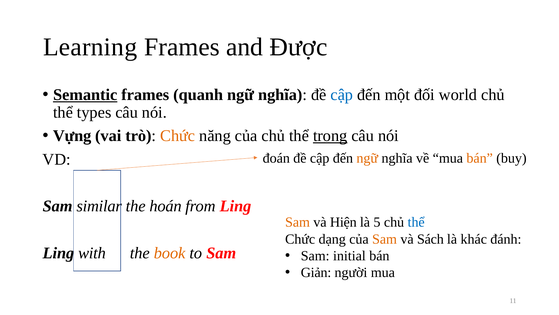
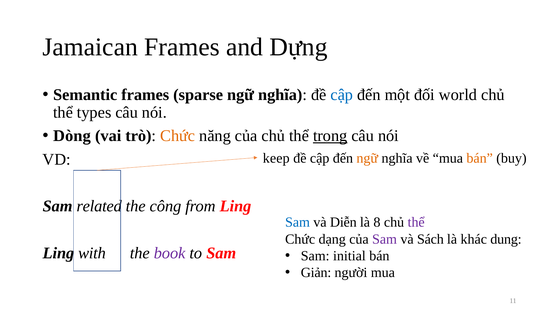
Learning: Learning -> Jamaican (90, 47)
Được: Được -> Dựng (299, 47)
Semantic underline: present -> none (85, 95)
quanh: quanh -> sparse (198, 95)
Vựng: Vựng -> Dòng (72, 136)
đoán: đoán -> keep (276, 158)
similar: similar -> related (99, 206)
hoán: hoán -> công (165, 206)
Sam colour: orange -> blue (298, 222)
Hiện: Hiện -> Diễn (343, 222)
5: 5 -> 8 (377, 222)
thể colour: blue -> purple (416, 222)
Sam colour: orange -> purple (385, 239)
đánh: đánh -> dung (506, 239)
book colour: orange -> purple (170, 253)
